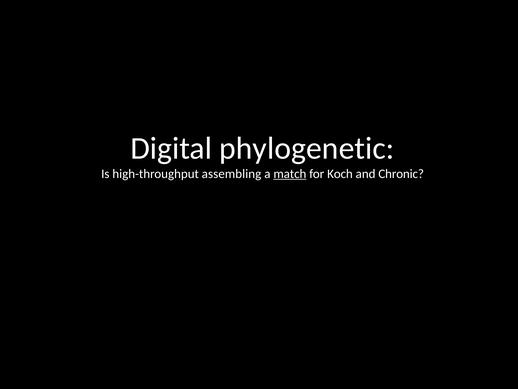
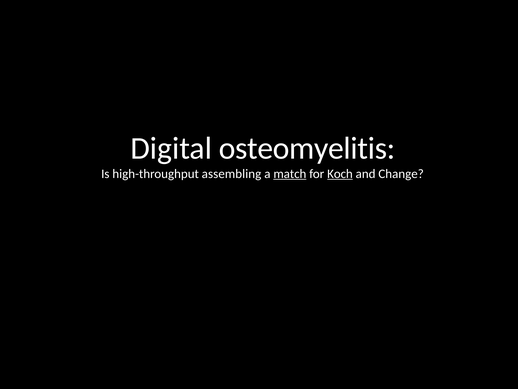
phylogenetic: phylogenetic -> osteomyelitis (307, 148)
Koch underline: none -> present (340, 174)
Chronic: Chronic -> Change (401, 174)
